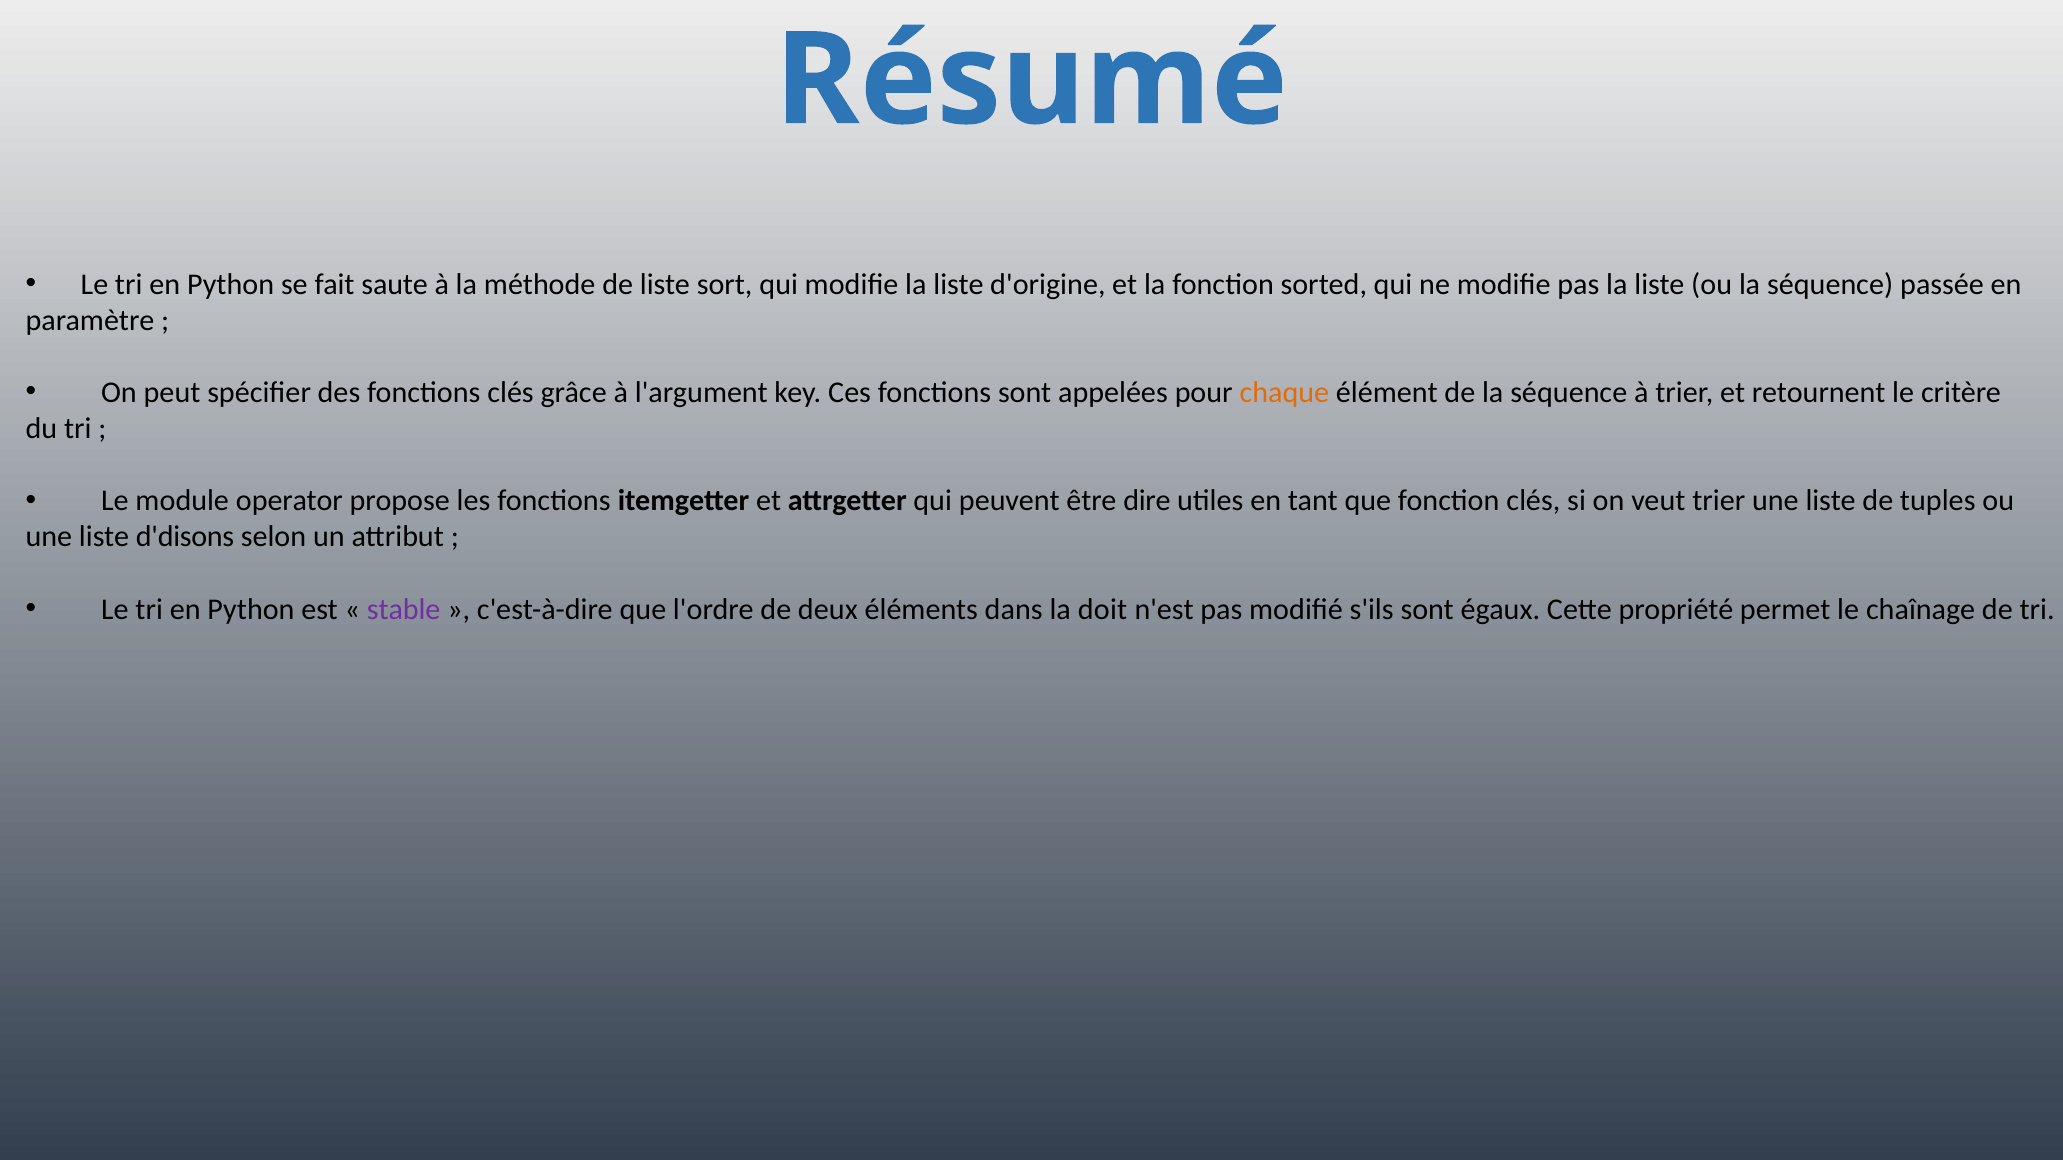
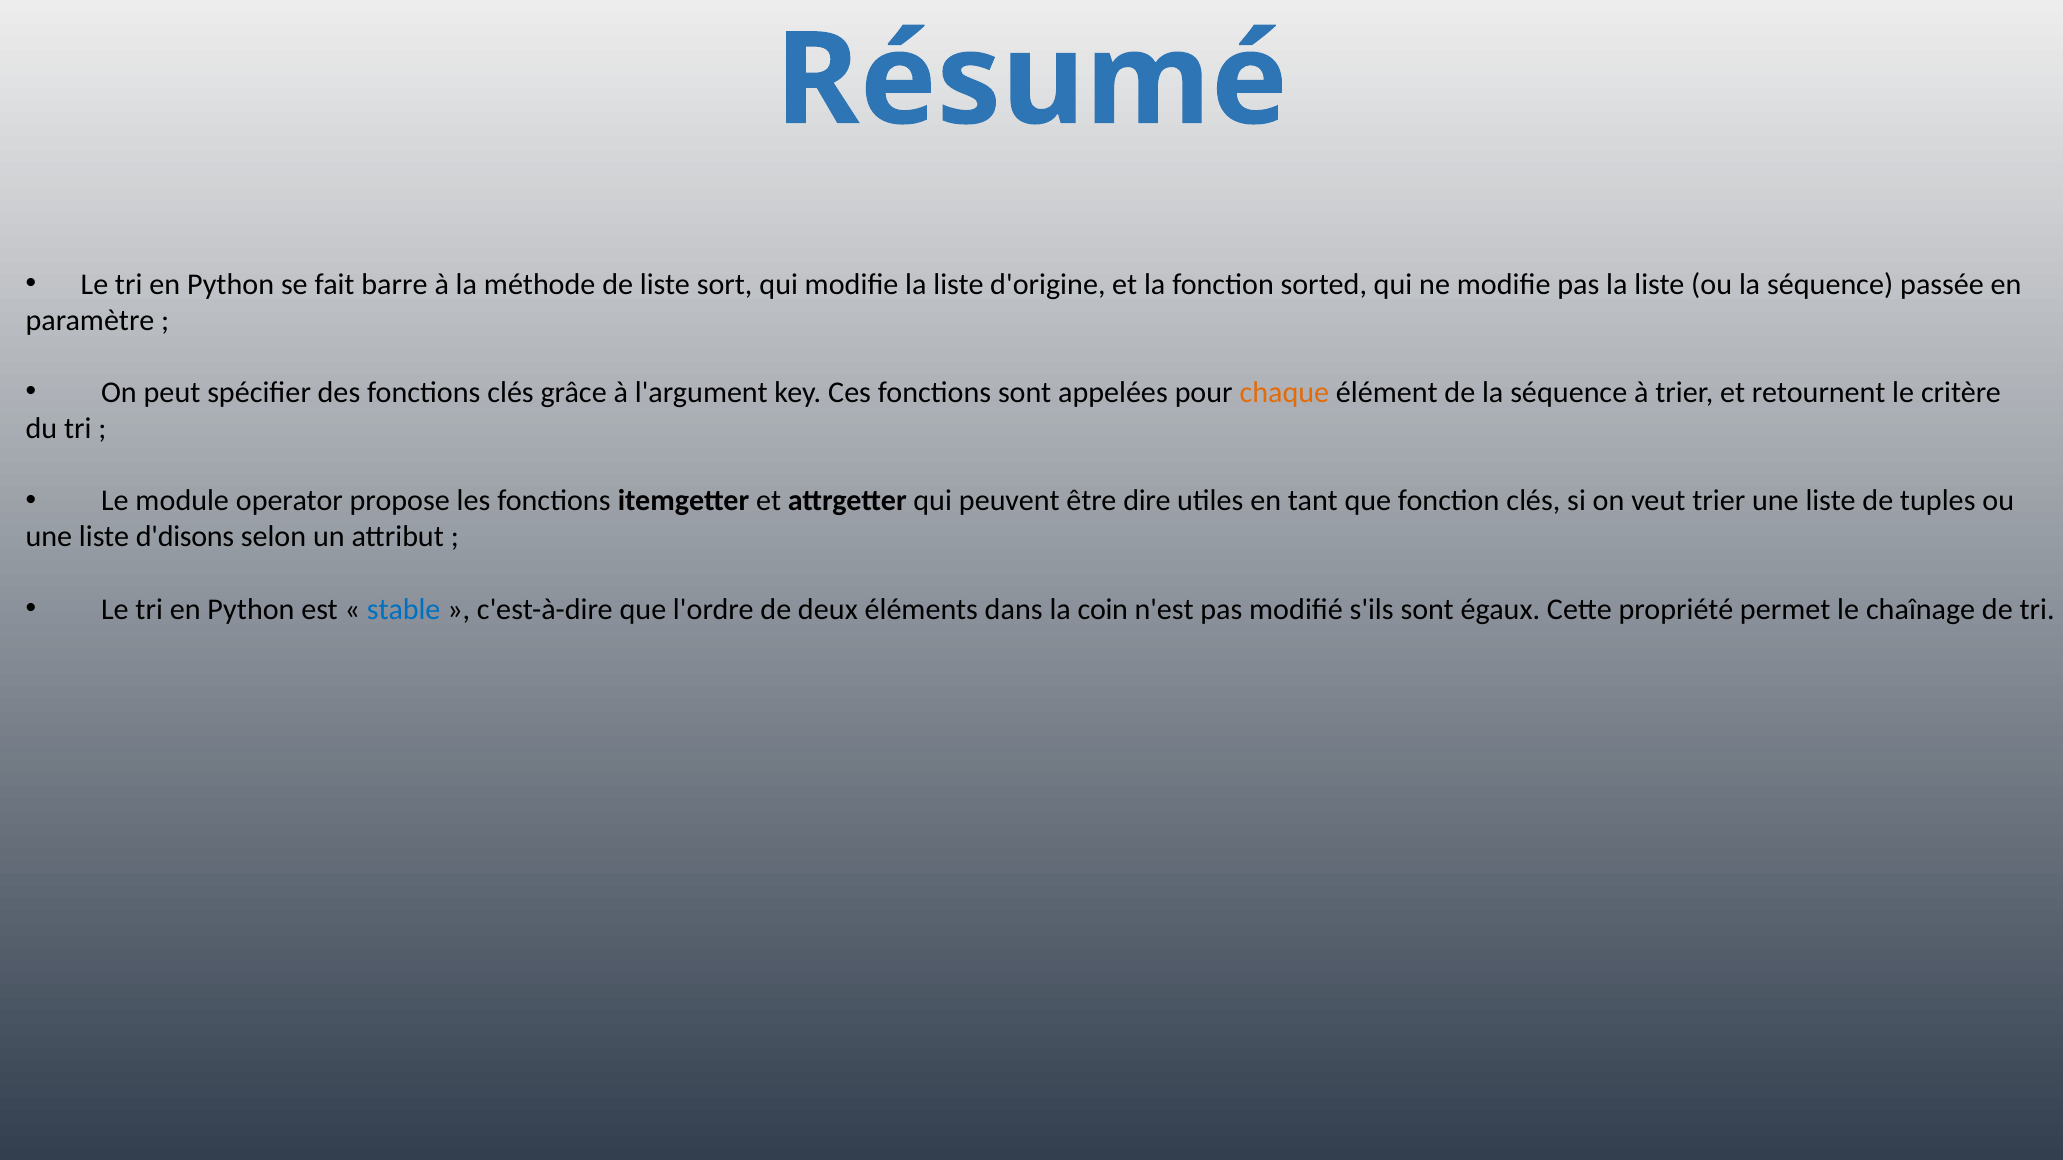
saute: saute -> barre (395, 284)
stable colour: purple -> blue (404, 609)
doit: doit -> coin (1103, 609)
